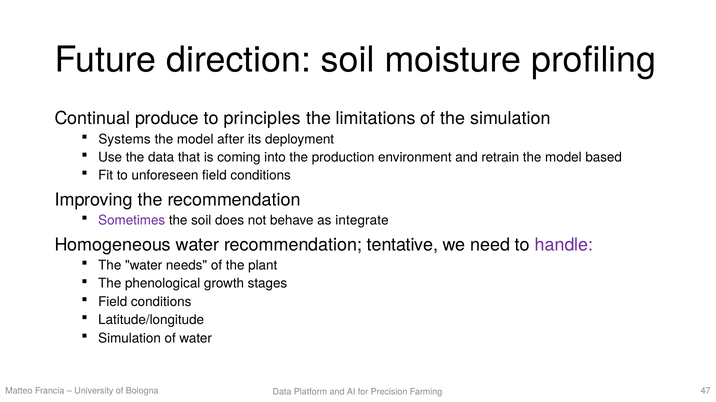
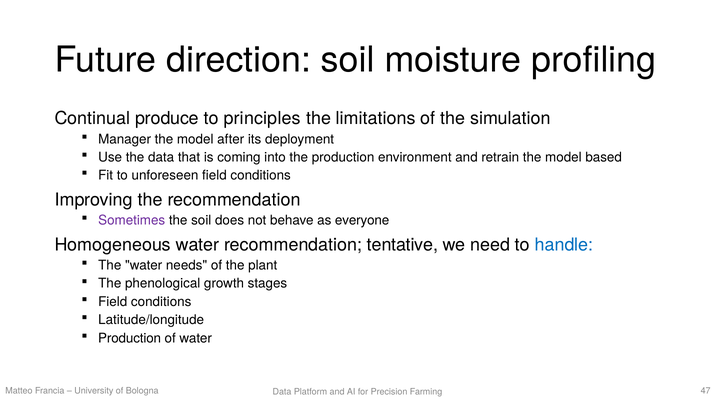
Systems: Systems -> Manager (125, 139)
integrate: integrate -> everyone (362, 221)
handle colour: purple -> blue (564, 245)
Simulation: Simulation -> Production (130, 339)
